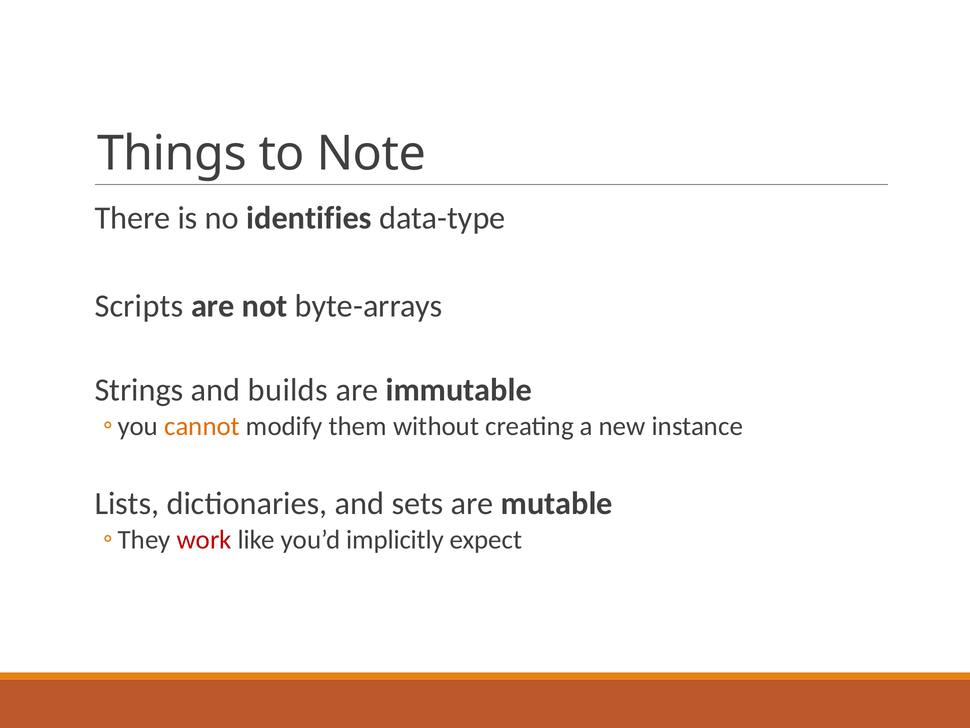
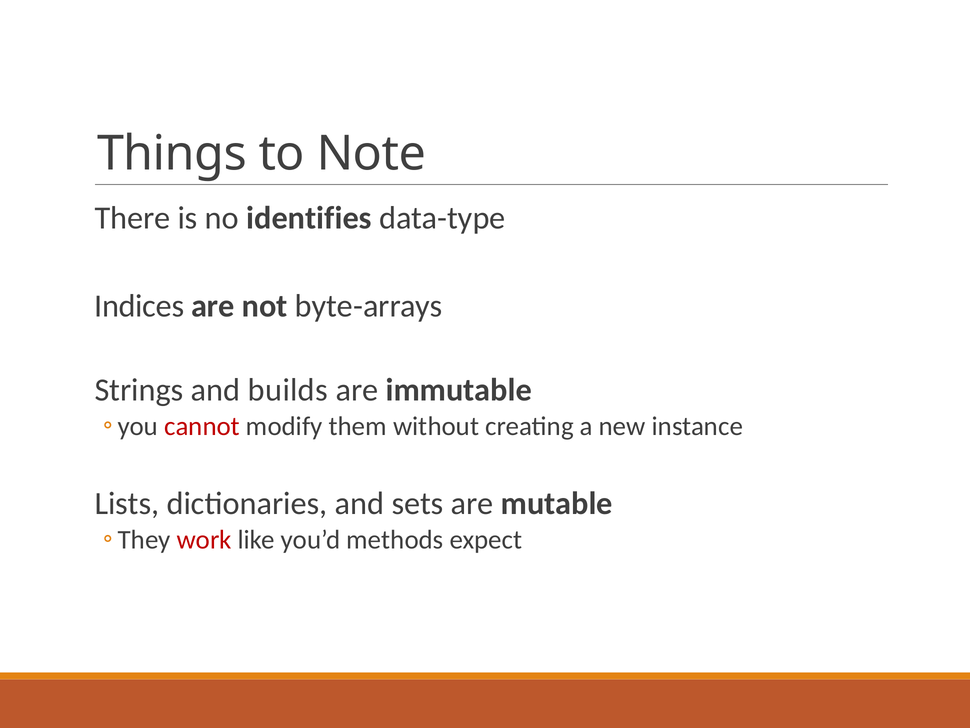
Scripts: Scripts -> Indices (139, 306)
cannot colour: orange -> red (202, 426)
implicitly: implicitly -> methods (395, 539)
